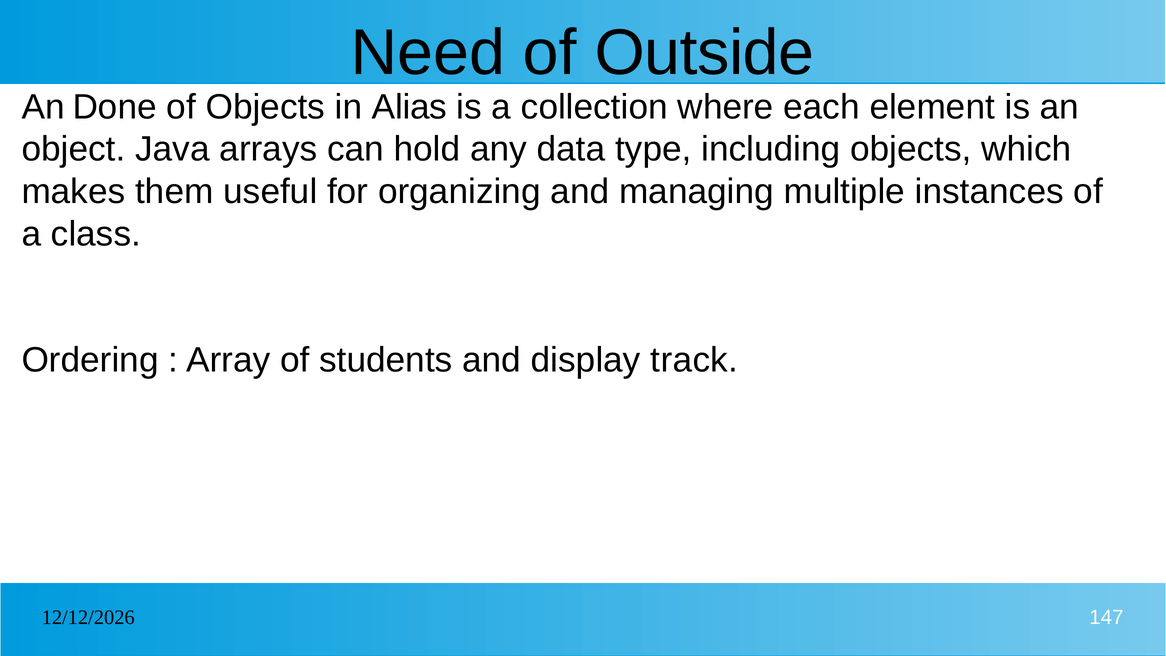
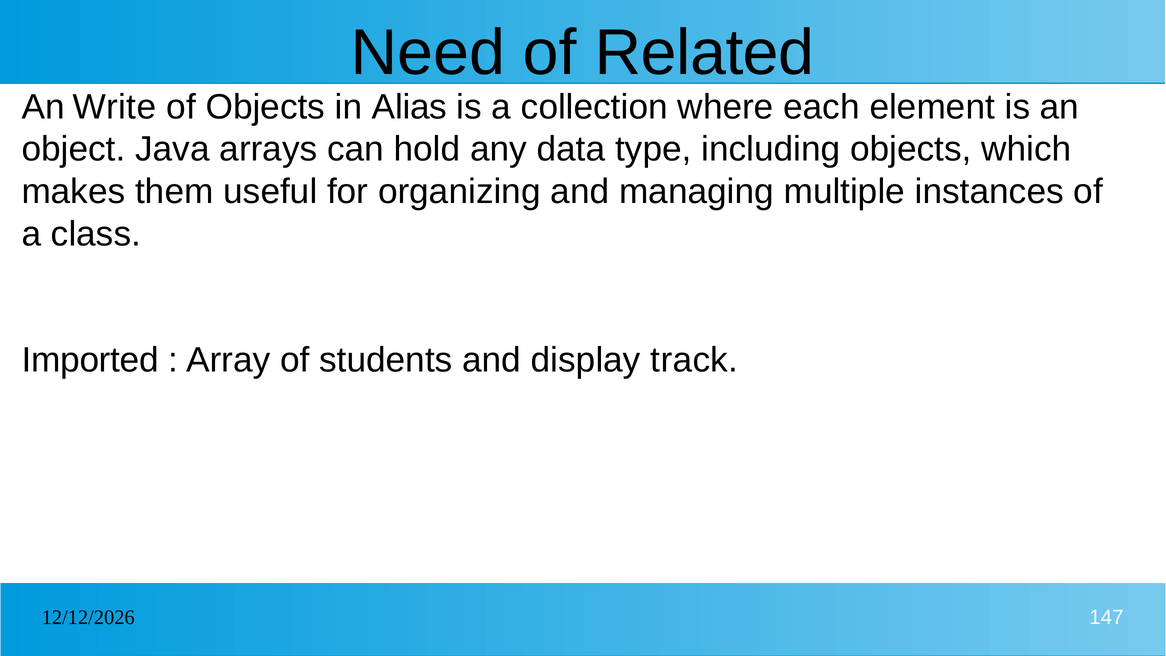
Outside: Outside -> Related (704, 53)
Done: Done -> Write (114, 107)
Ordering: Ordering -> Imported (90, 360)
